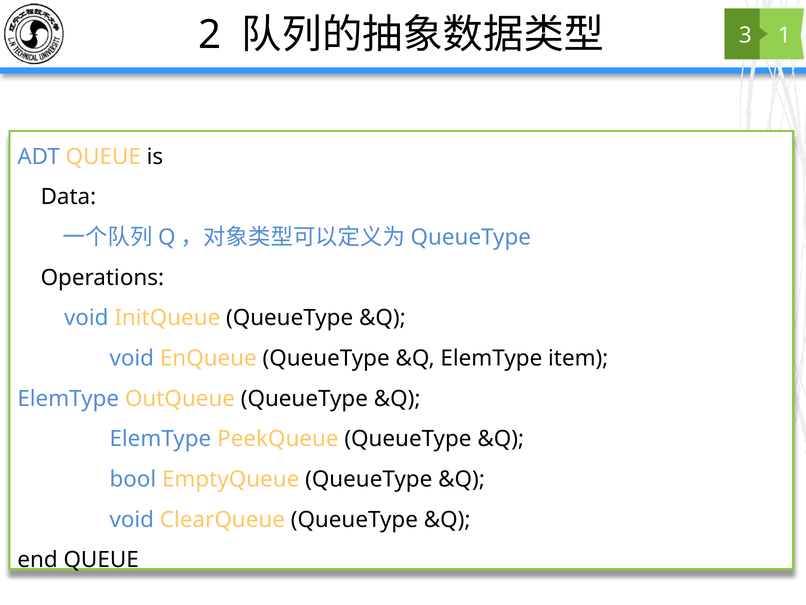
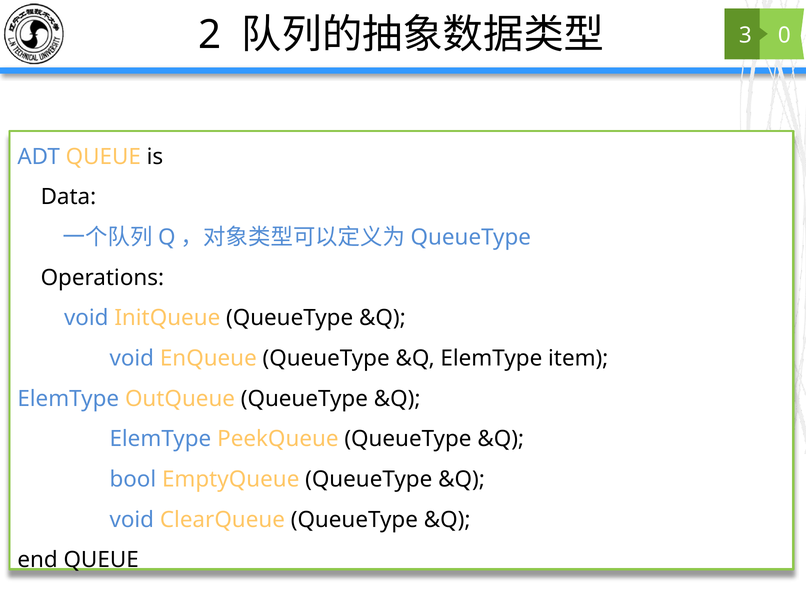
1: 1 -> 0 (784, 35)
